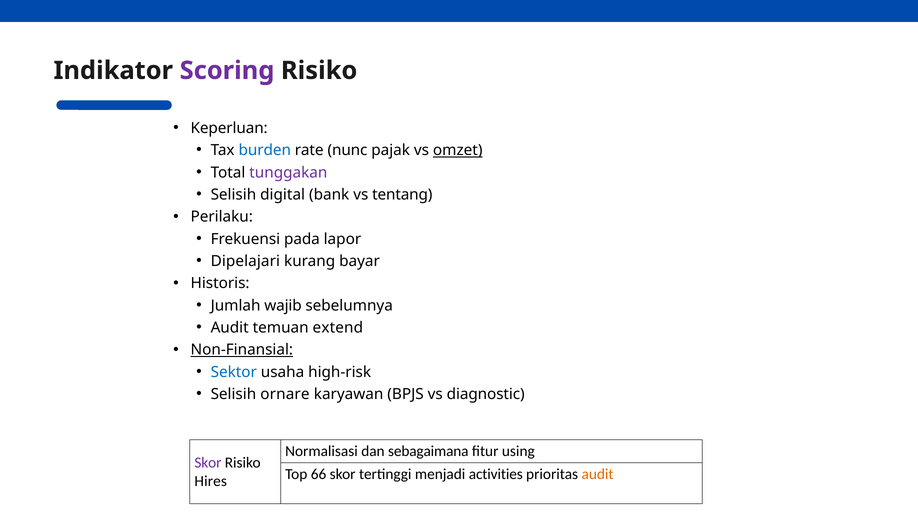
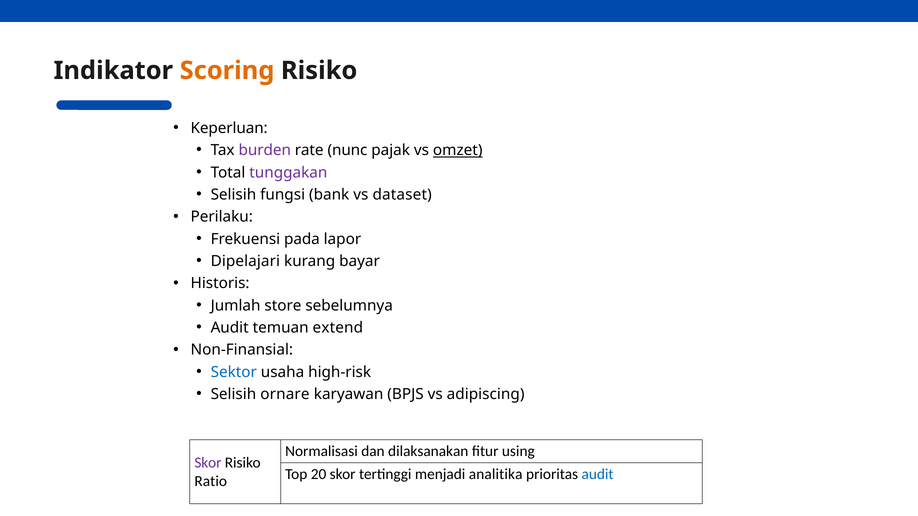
Scoring colour: purple -> orange (227, 71)
burden colour: blue -> purple (265, 150)
digital: digital -> fungsi (283, 195)
tentang: tentang -> dataset (402, 195)
wajib: wajib -> store (283, 306)
Non-Finansial underline: present -> none (242, 350)
diagnostic: diagnostic -> adipiscing (486, 394)
sebagaimana: sebagaimana -> dilaksanakan (428, 452)
66: 66 -> 20 (319, 475)
activities: activities -> analitika (496, 475)
audit colour: orange -> blue (598, 475)
Hires: Hires -> Ratio (211, 482)
